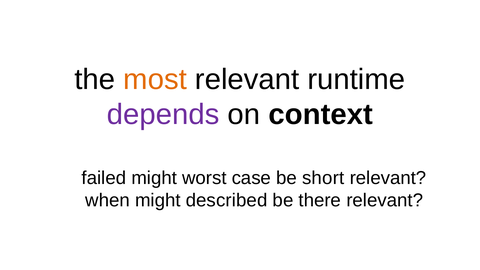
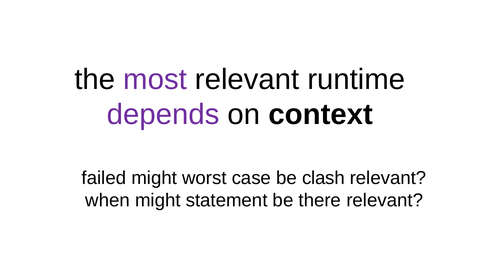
most colour: orange -> purple (155, 79)
short: short -> clash (323, 178)
described: described -> statement (227, 200)
